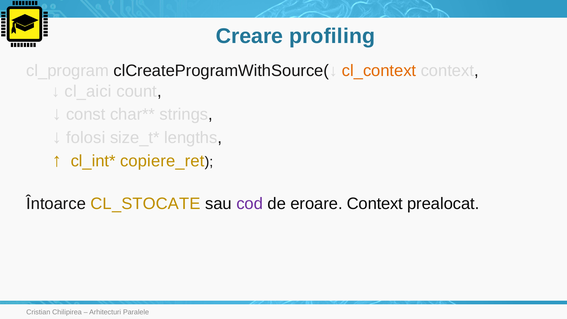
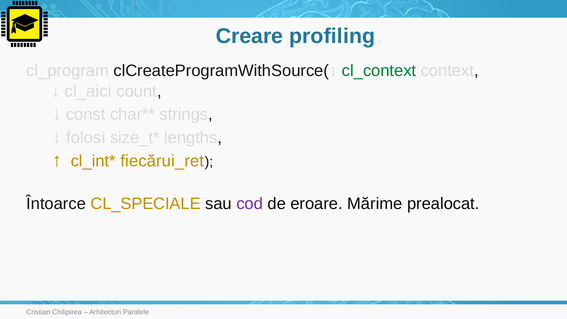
cl_context colour: orange -> green (379, 71)
copiere_ret: copiere_ret -> fiecărui_ret (162, 161)
CL_STOCATE: CL_STOCATE -> CL_SPECIALE (146, 204)
eroare Context: Context -> Mărime (375, 204)
